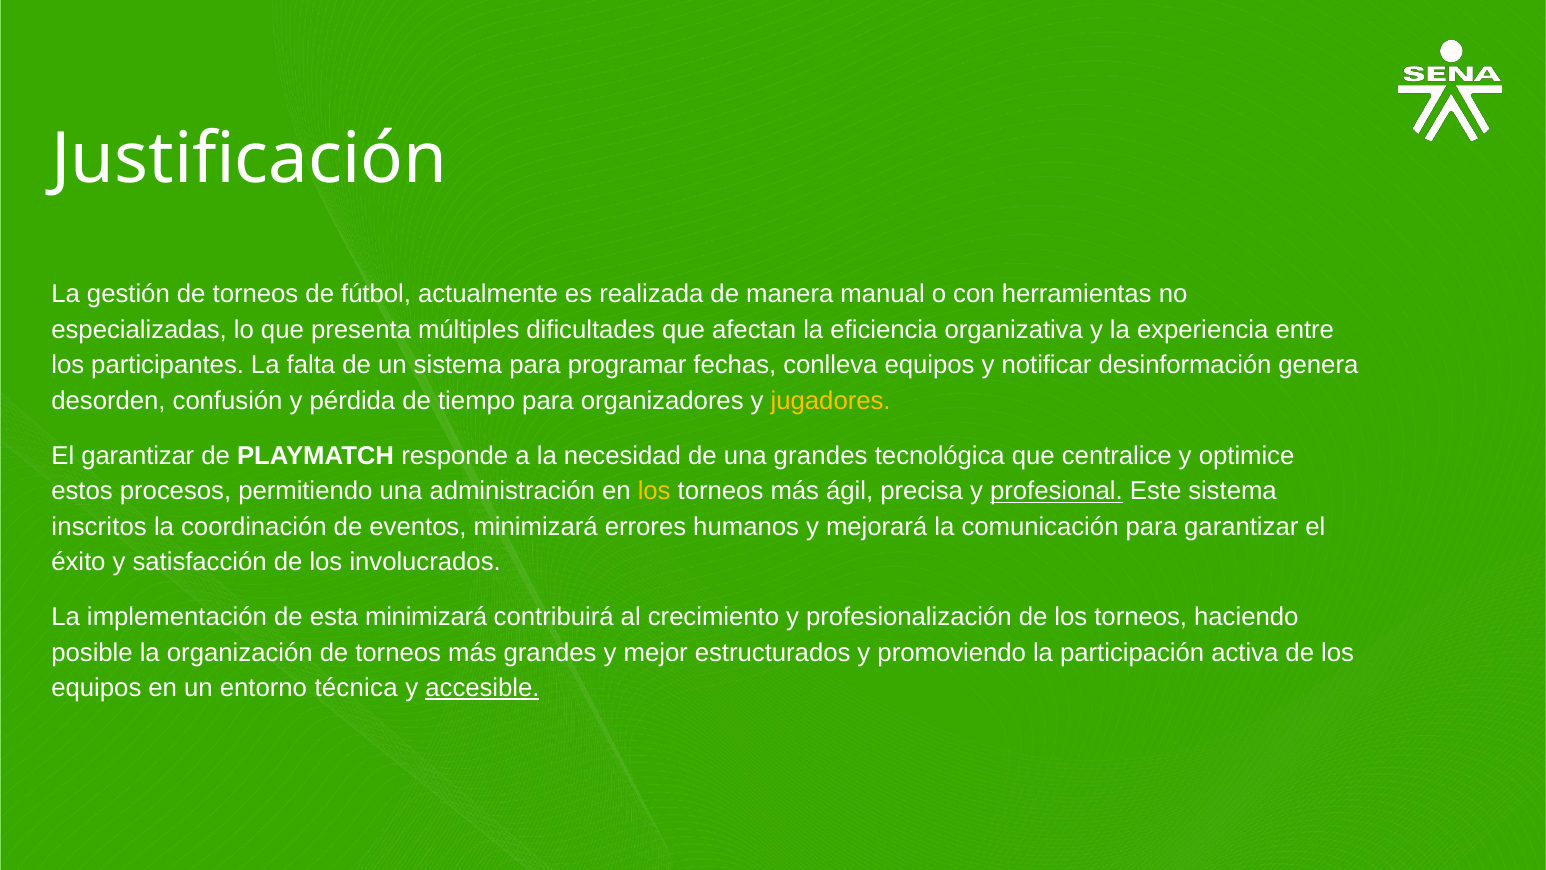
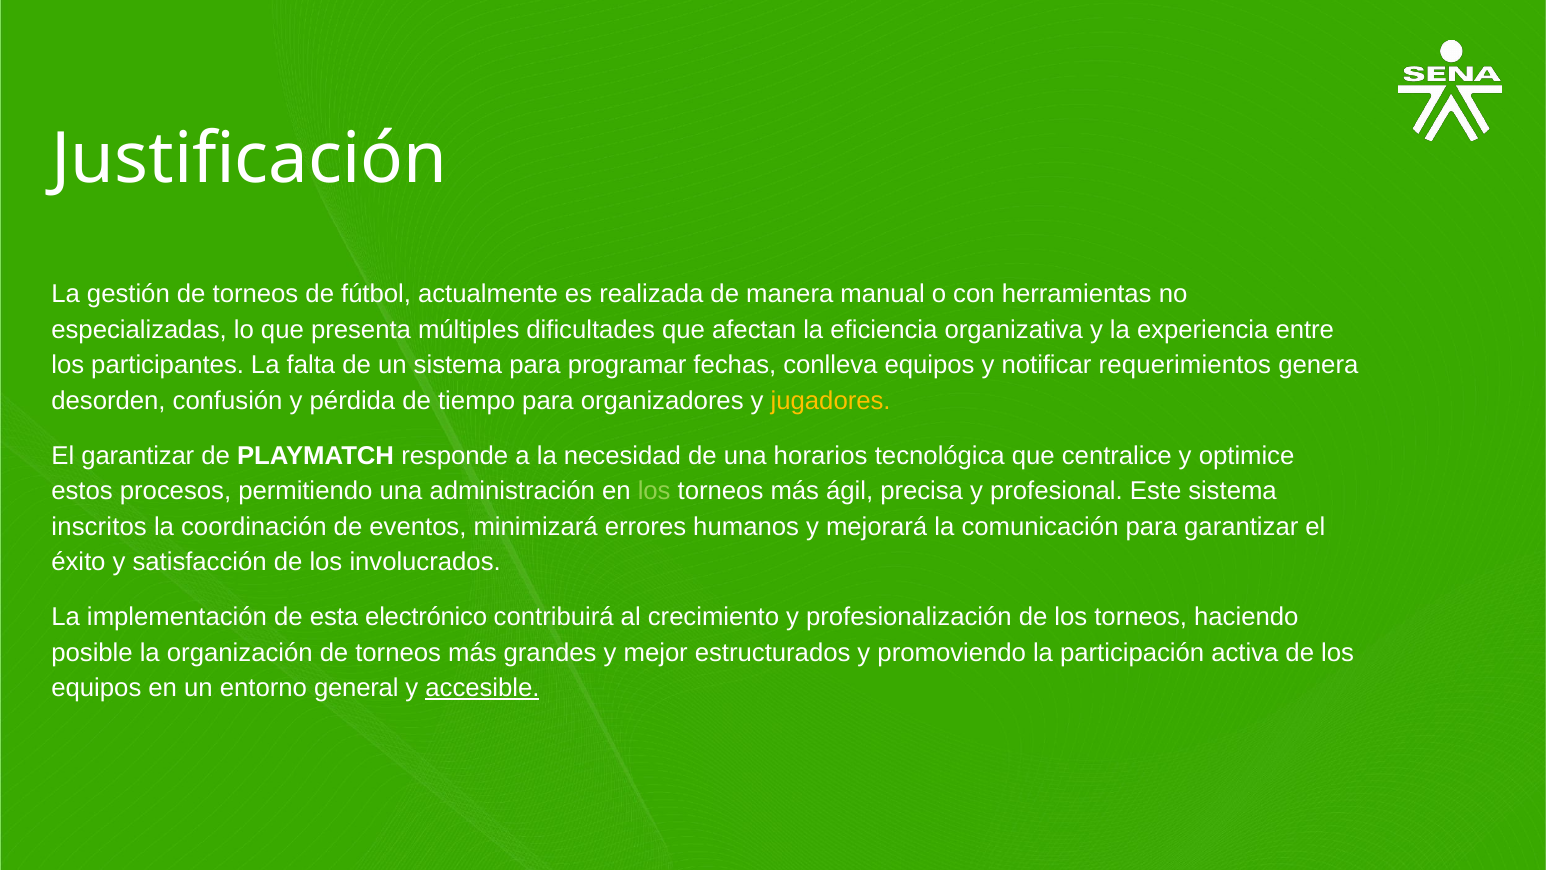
desinformación: desinformación -> requerimientos (1185, 365)
una grandes: grandes -> horarios (821, 455)
los colour: yellow -> light green (654, 491)
profesional underline: present -> none (1056, 491)
esta minimizará: minimizará -> electrónico (426, 617)
técnica: técnica -> general (356, 688)
